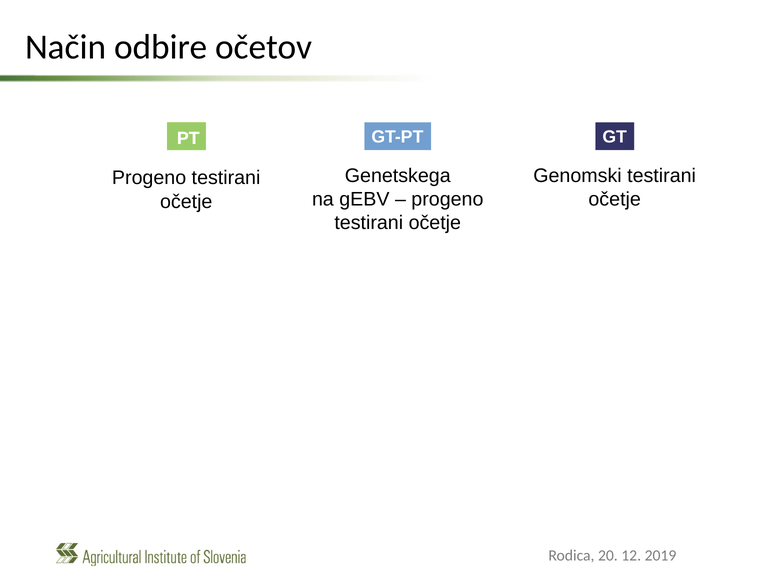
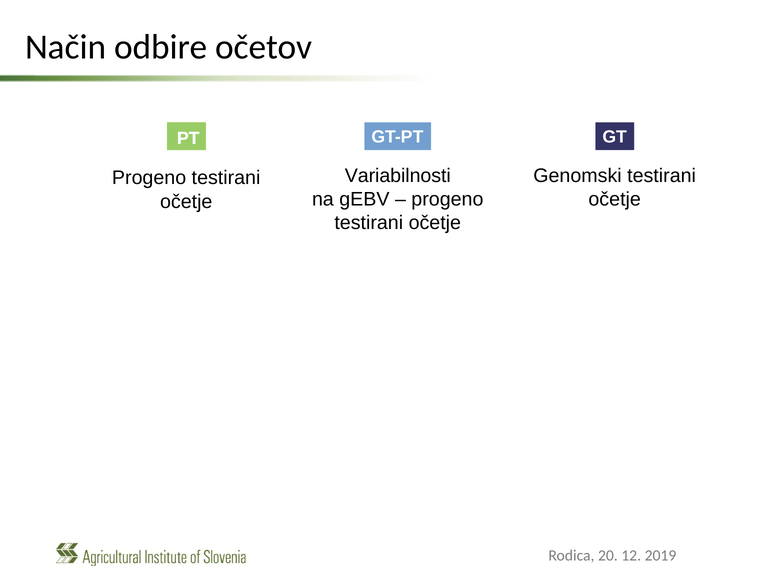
Genetskega: Genetskega -> Variabilnosti (398, 176)
